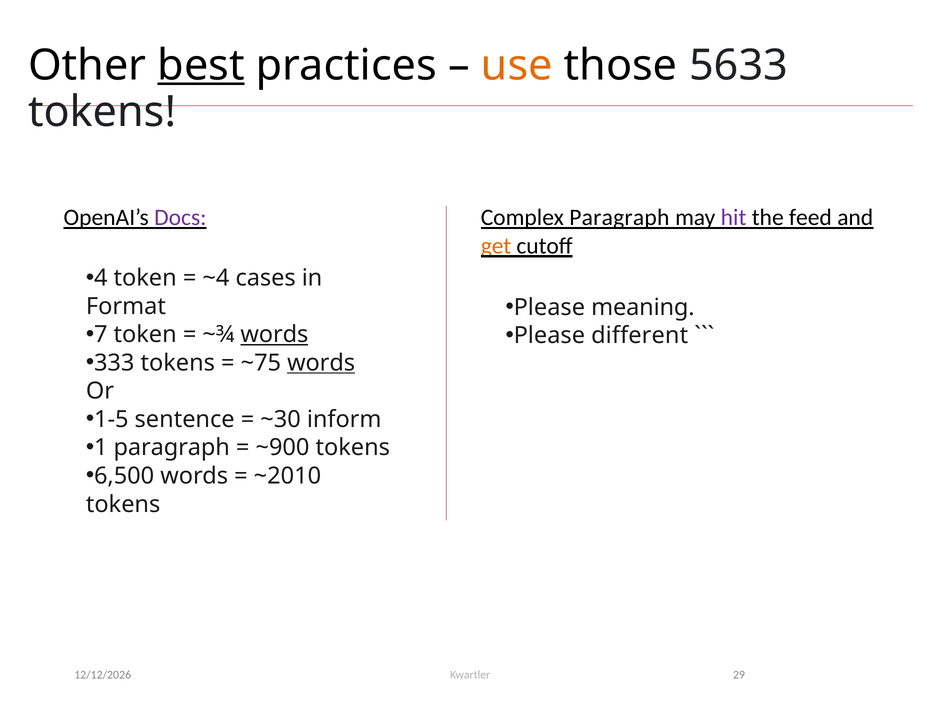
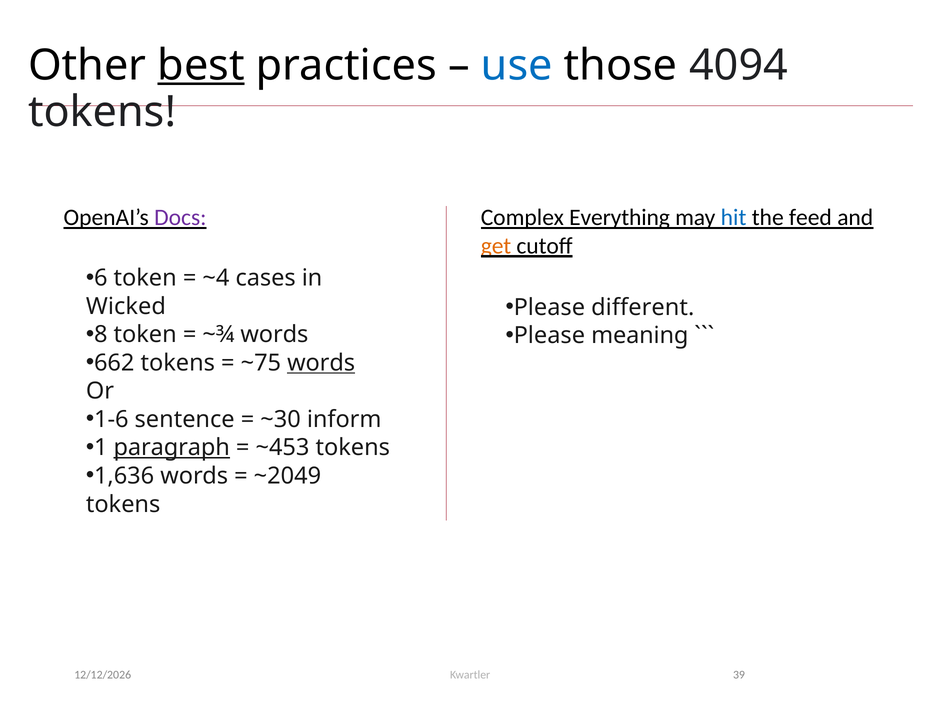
use colour: orange -> blue (517, 65)
5633: 5633 -> 4094 (739, 65)
Complex Paragraph: Paragraph -> Everything (620, 218)
hit colour: purple -> blue (734, 218)
4: 4 -> 6 (101, 278)
meaning: meaning -> different (643, 307)
Format: Format -> Wicked (126, 306)
7: 7 -> 8 (101, 335)
words underline: present -> none (274, 335)
different: different -> meaning (640, 336)
333: 333 -> 662 (114, 363)
1-5: 1-5 -> 1-6 (111, 420)
paragraph underline: none -> present (172, 448)
~900: ~900 -> ~453 (282, 448)
6,500: 6,500 -> 1,636 (124, 476)
~2010: ~2010 -> ~2049 (287, 476)
29: 29 -> 39 (739, 675)
